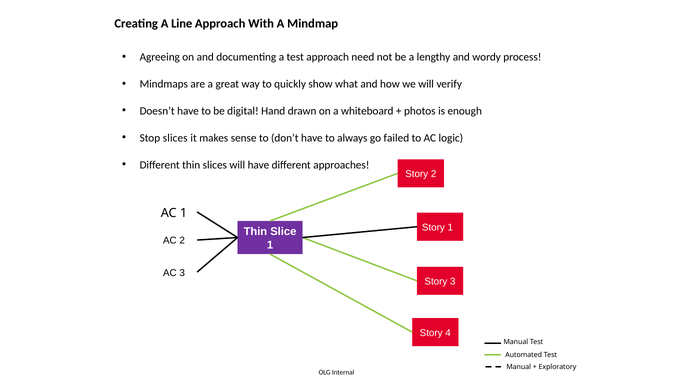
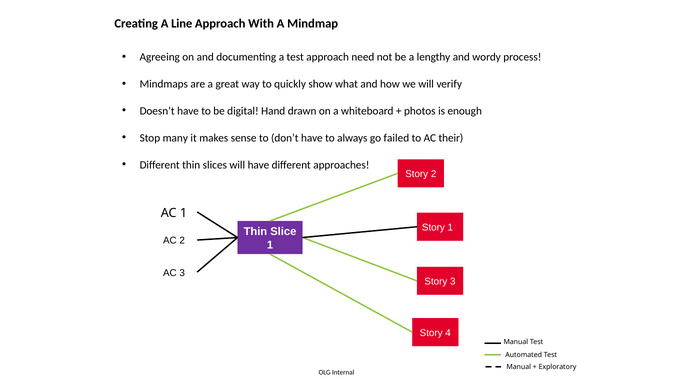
Stop slices: slices -> many (175, 138)
logic: logic -> their (451, 138)
